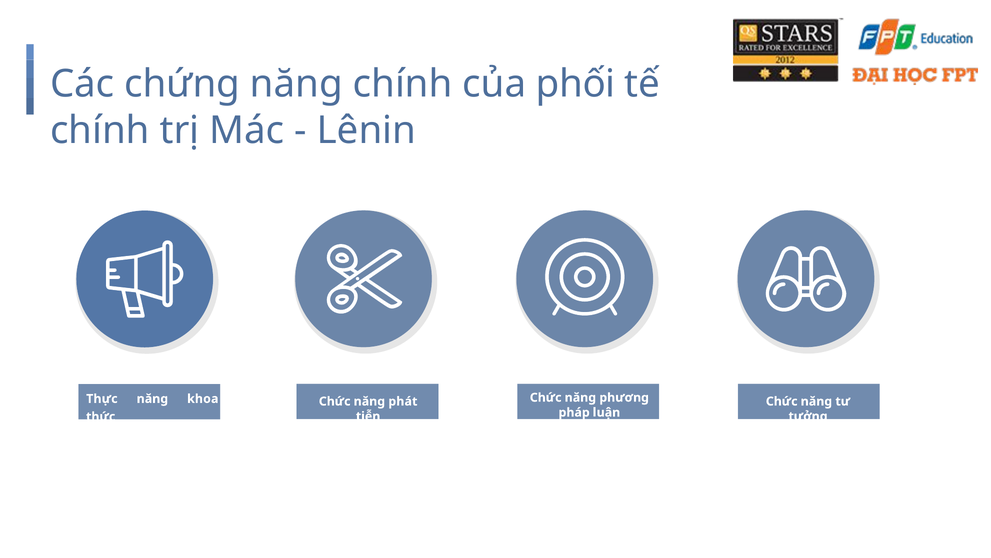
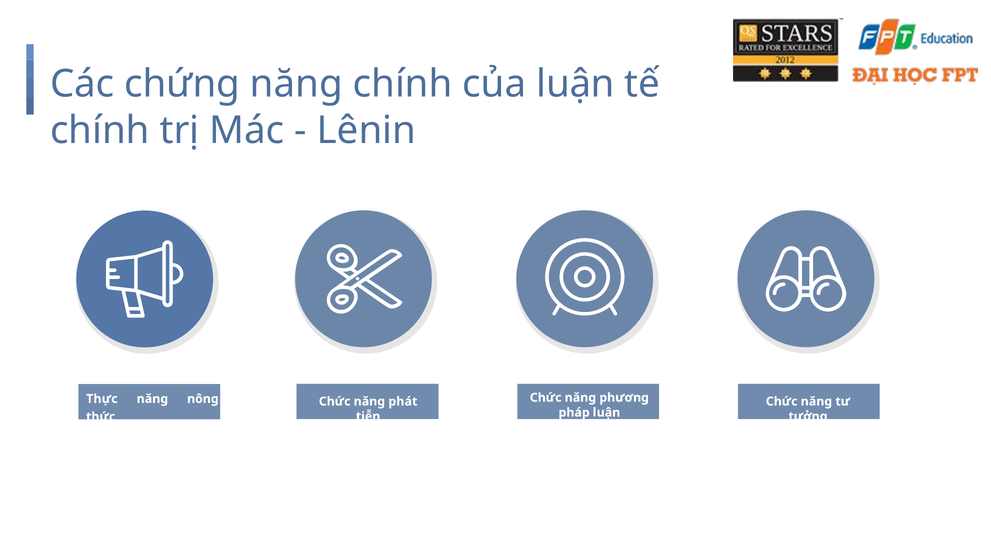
của phối: phối -> luận (576, 84)
khoa: khoa -> nông (203, 398)
